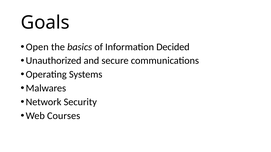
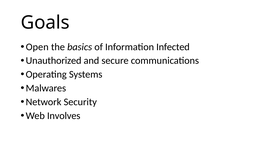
Decided: Decided -> Infected (173, 47)
Courses: Courses -> Involves (64, 116)
